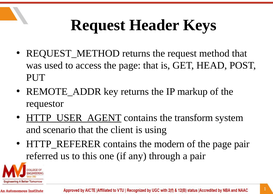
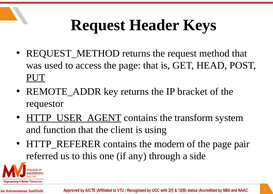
PUT underline: none -> present (36, 78)
markup: markup -> bracket (192, 92)
scenario: scenario -> function (59, 130)
a pair: pair -> side (198, 156)
